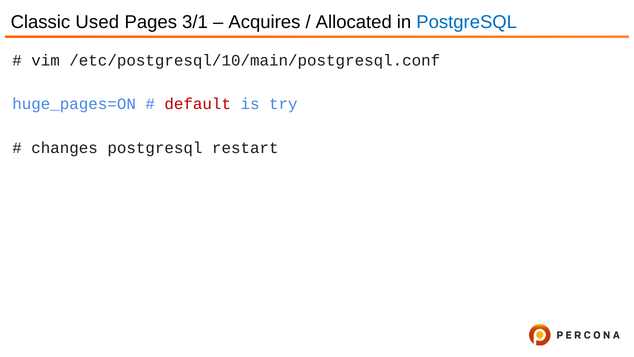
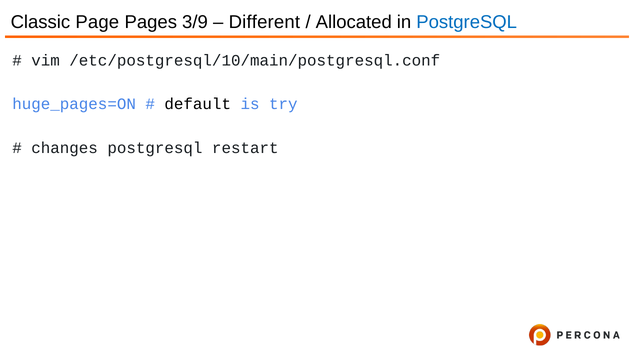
Used: Used -> Page (97, 22)
3/1: 3/1 -> 3/9 (195, 22)
Acquires: Acquires -> Different (264, 22)
default colour: red -> black (198, 104)
